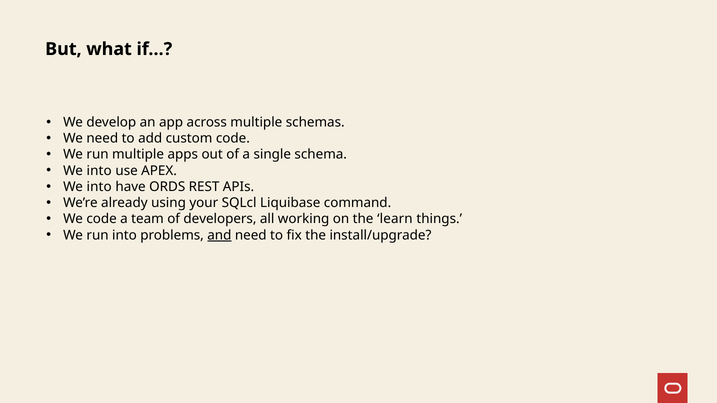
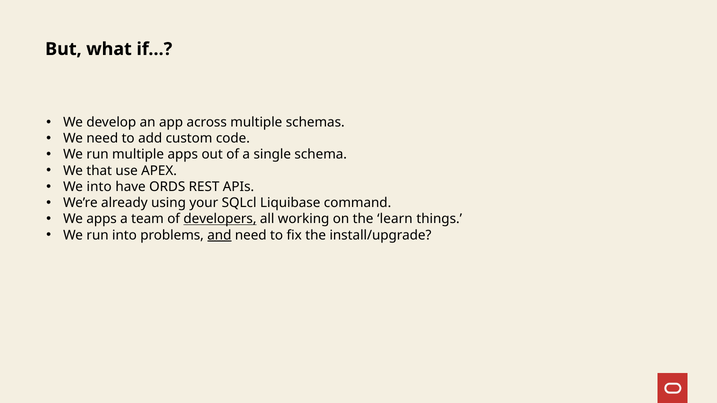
into: into -> that (99, 171)
We code: code -> apps (102, 219)
developers underline: none -> present (220, 219)
